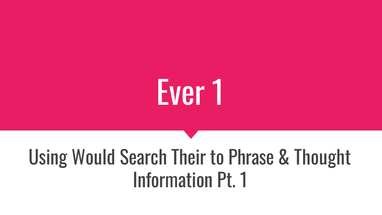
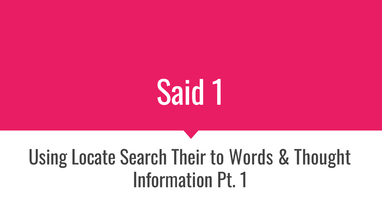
Ever: Ever -> Said (181, 94)
Would: Would -> Locate (94, 158)
Phrase: Phrase -> Words (251, 158)
